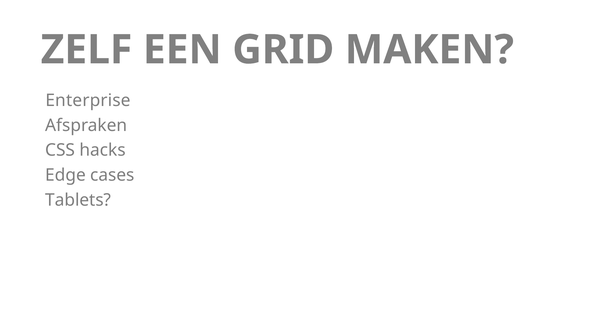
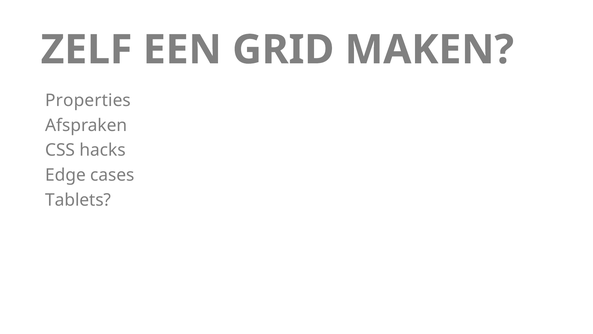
Enterprise: Enterprise -> Properties (88, 100)
